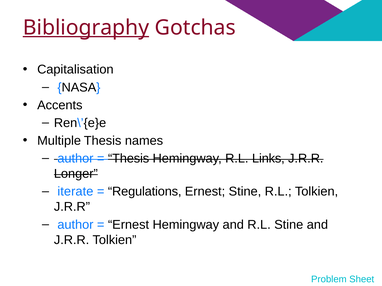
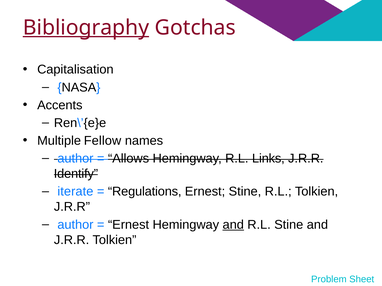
Multiple Thesis: Thesis -> Fellow (103, 141)
Thesis: Thesis -> Allows (129, 159)
Longer: Longer -> Identify (76, 174)
and underline: none -> present (233, 225)
